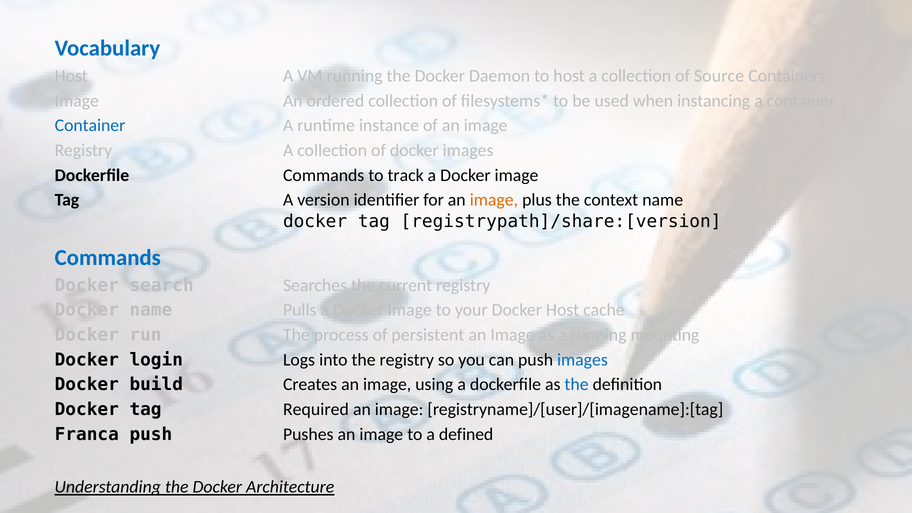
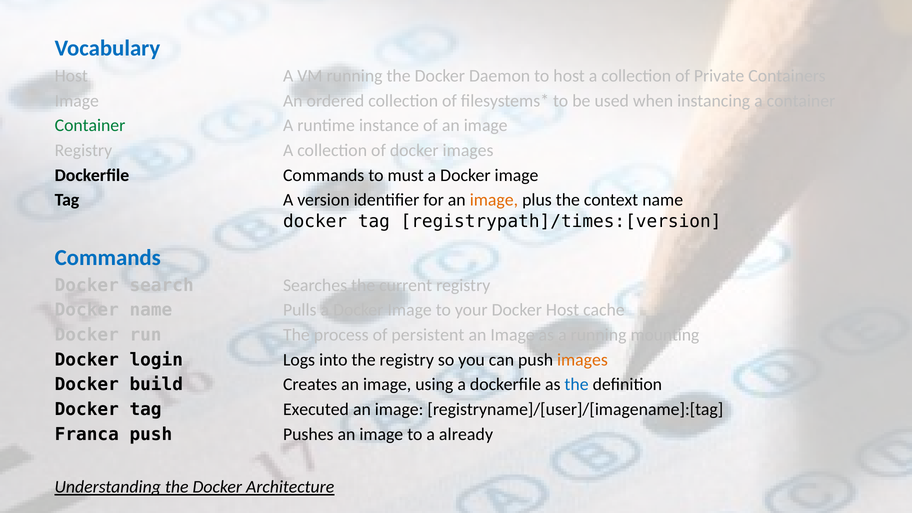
Source: Source -> Private (719, 76)
Container colour: blue -> green (90, 126)
track: track -> must (406, 175)
registrypath]/share:[version: registrypath]/share:[version -> registrypath]/times:[version (561, 221)
images colour: blue -> orange (582, 360)
Required: Required -> Executed (316, 409)
defined: defined -> already (466, 434)
